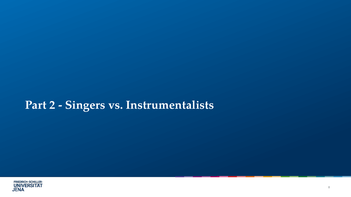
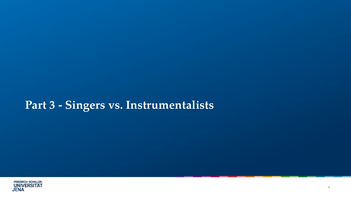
2: 2 -> 3 (52, 105)
